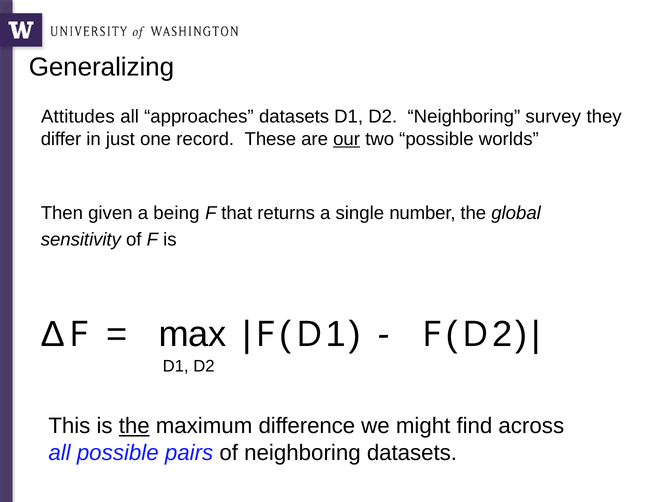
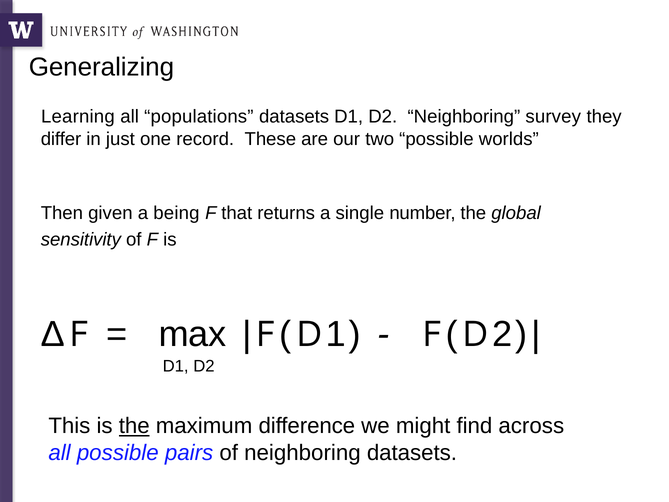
Attitudes: Attitudes -> Learning (78, 117)
approaches: approaches -> populations (199, 117)
our underline: present -> none (347, 139)
